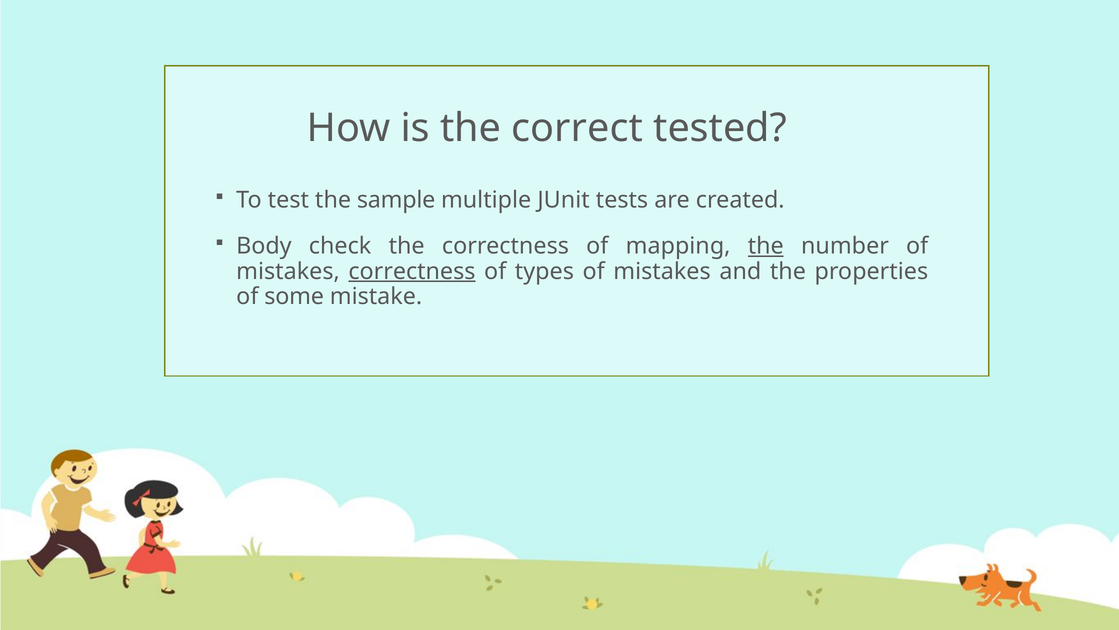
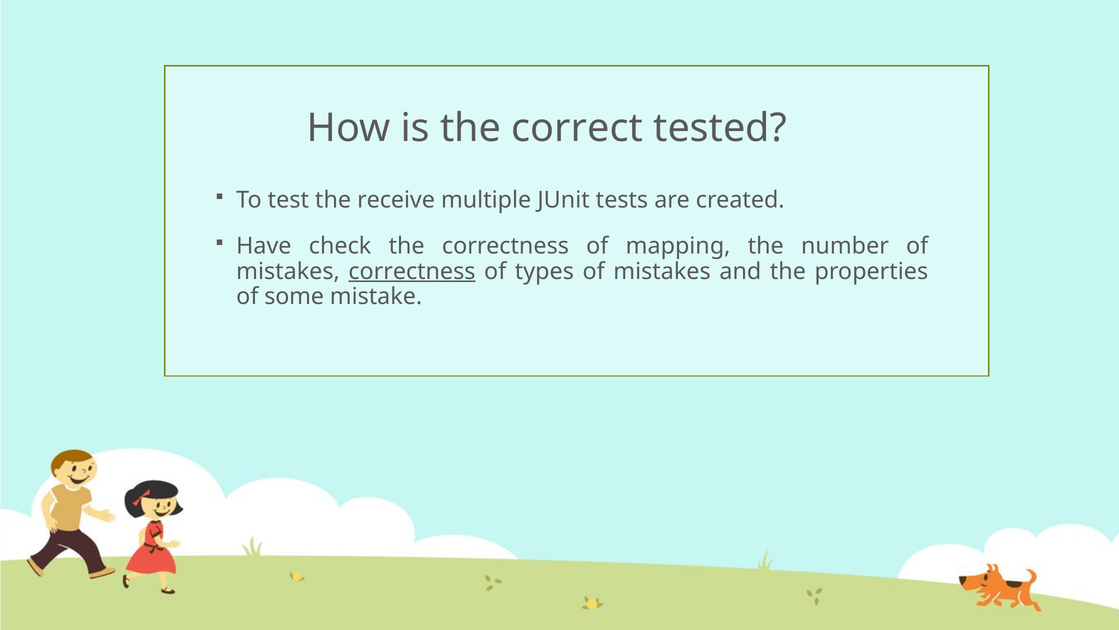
sample: sample -> receive (396, 200)
Body: Body -> Have (264, 246)
the underline: present -> none (766, 246)
